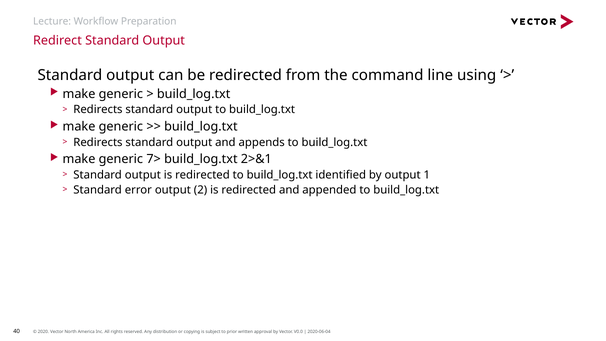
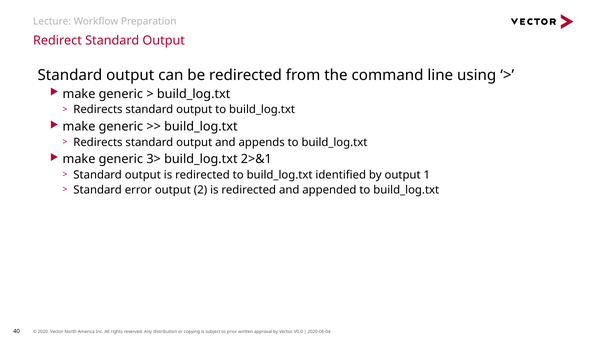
7>: 7> -> 3> (154, 159)
